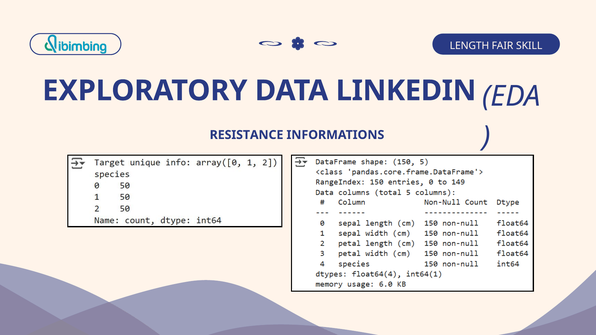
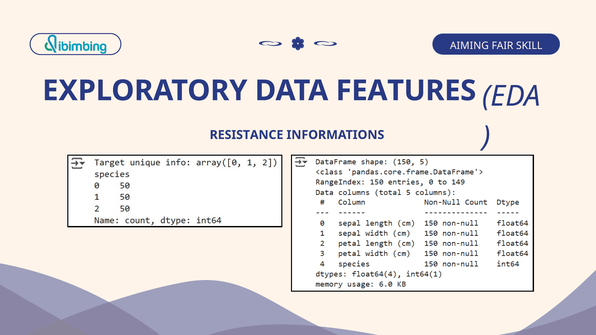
LENGTH: LENGTH -> AIMING (469, 46)
LINKEDIN: LINKEDIN -> FEATURES (406, 91)
